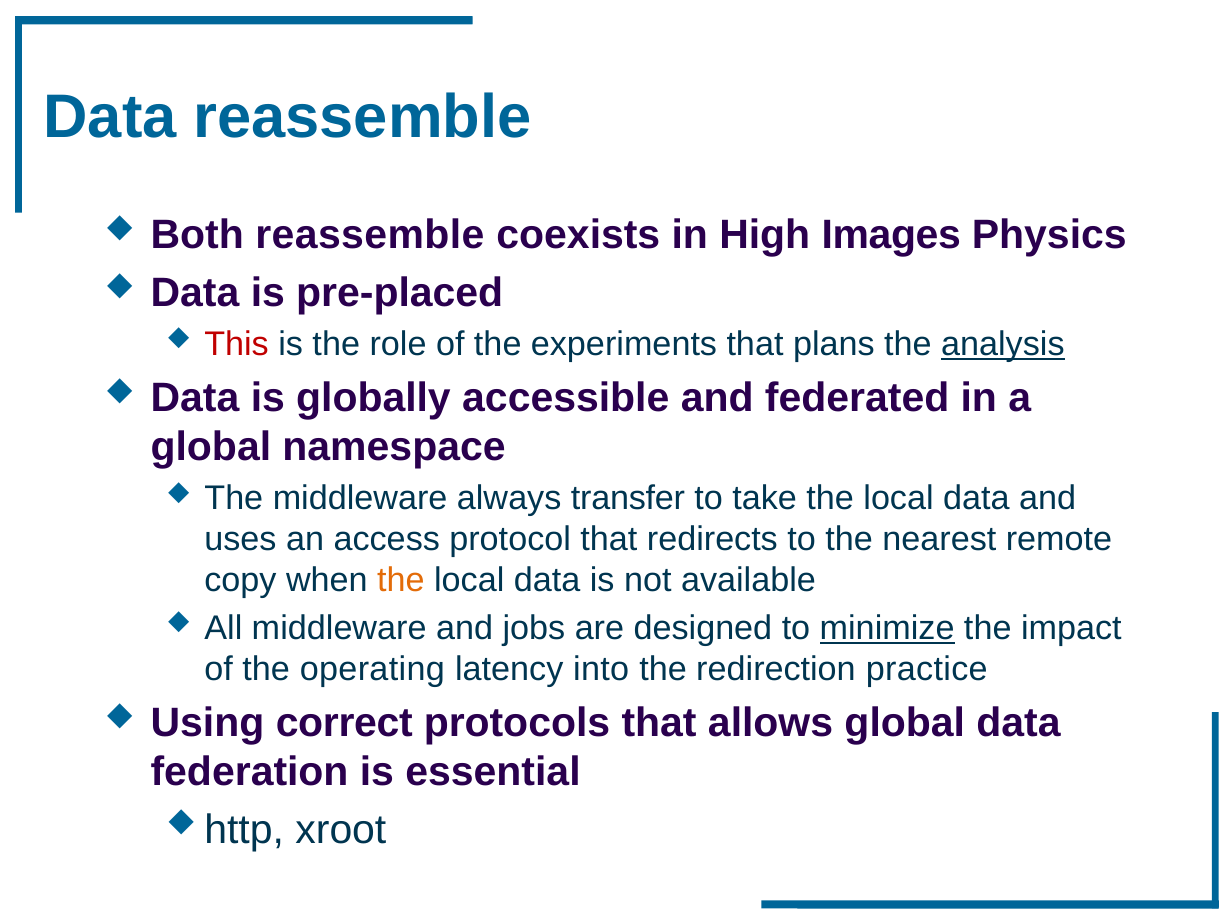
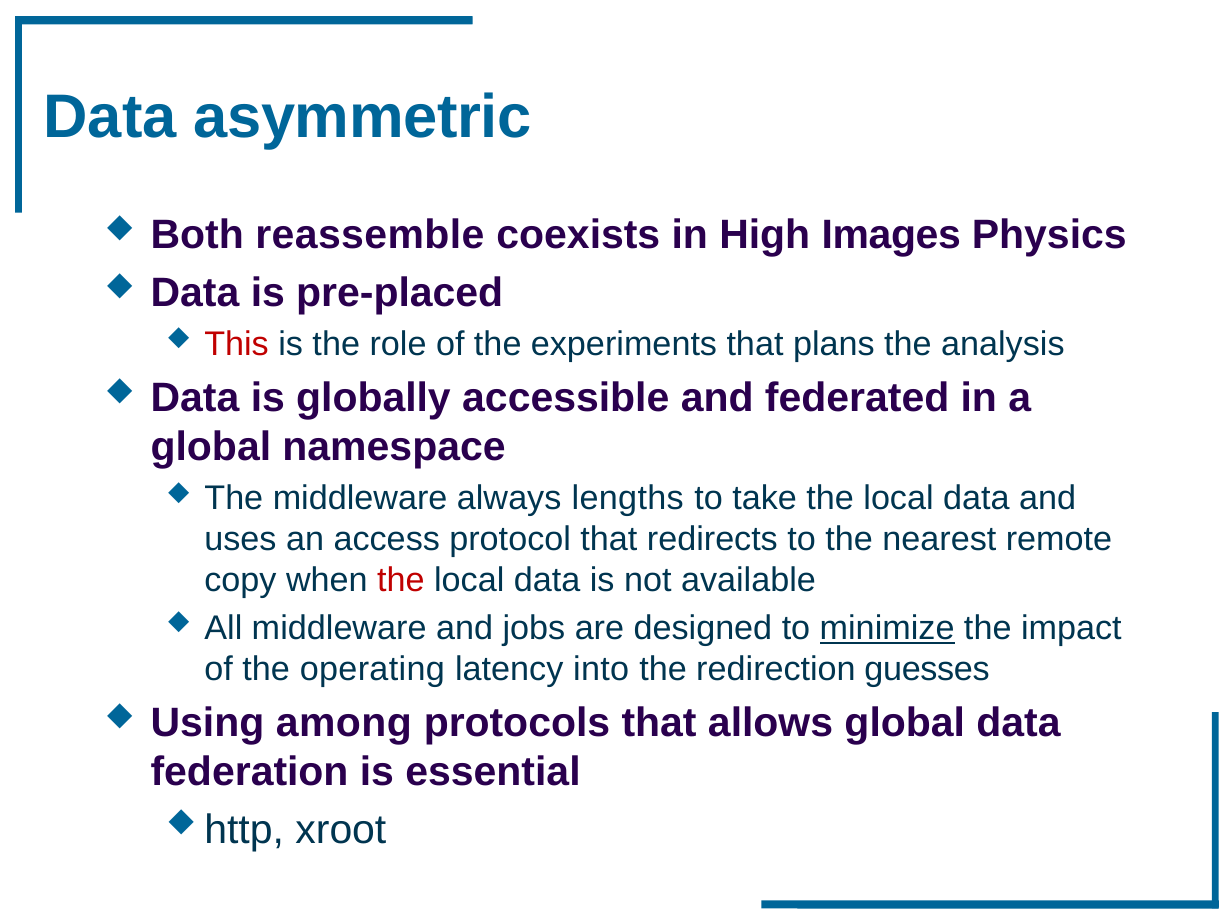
Data reassemble: reassemble -> asymmetric (363, 117)
analysis underline: present -> none (1003, 344)
transfer: transfer -> lengths (628, 498)
the colour: orange -> red (401, 580)
practice: practice -> guesses (927, 669)
correct: correct -> among (344, 723)
